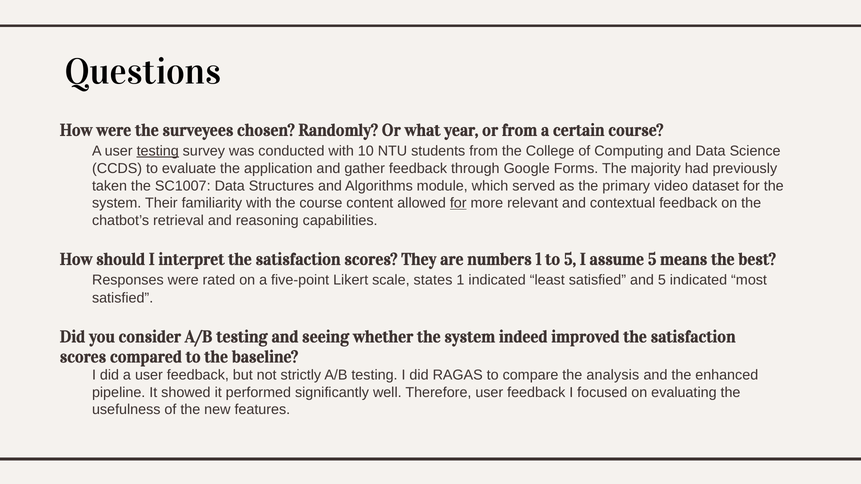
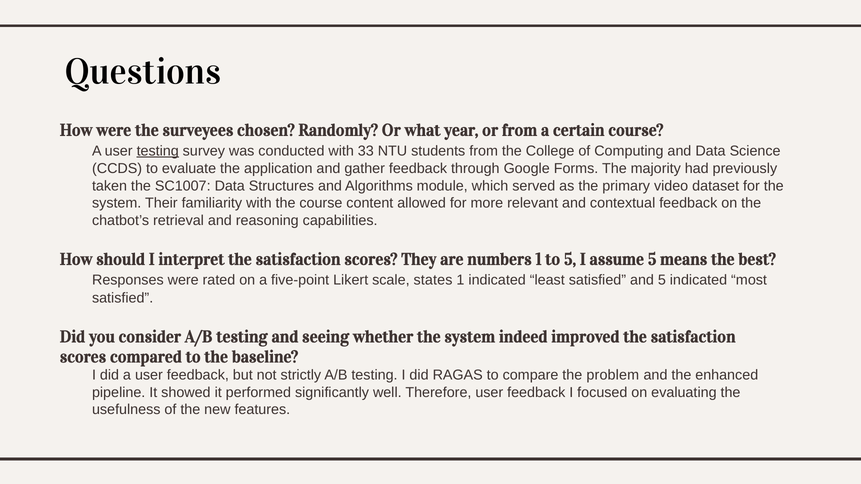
10: 10 -> 33 (366, 151)
for underline: present -> none (458, 203)
analysis: analysis -> problem (613, 375)
